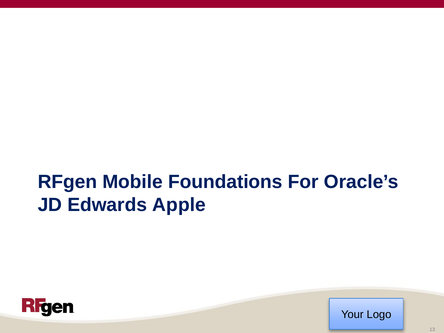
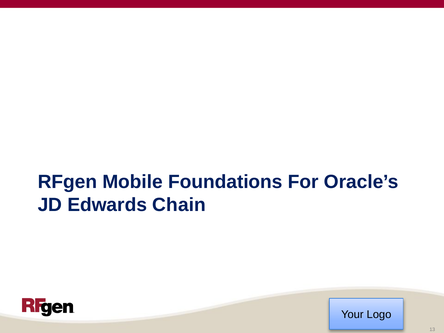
Apple: Apple -> Chain (179, 205)
